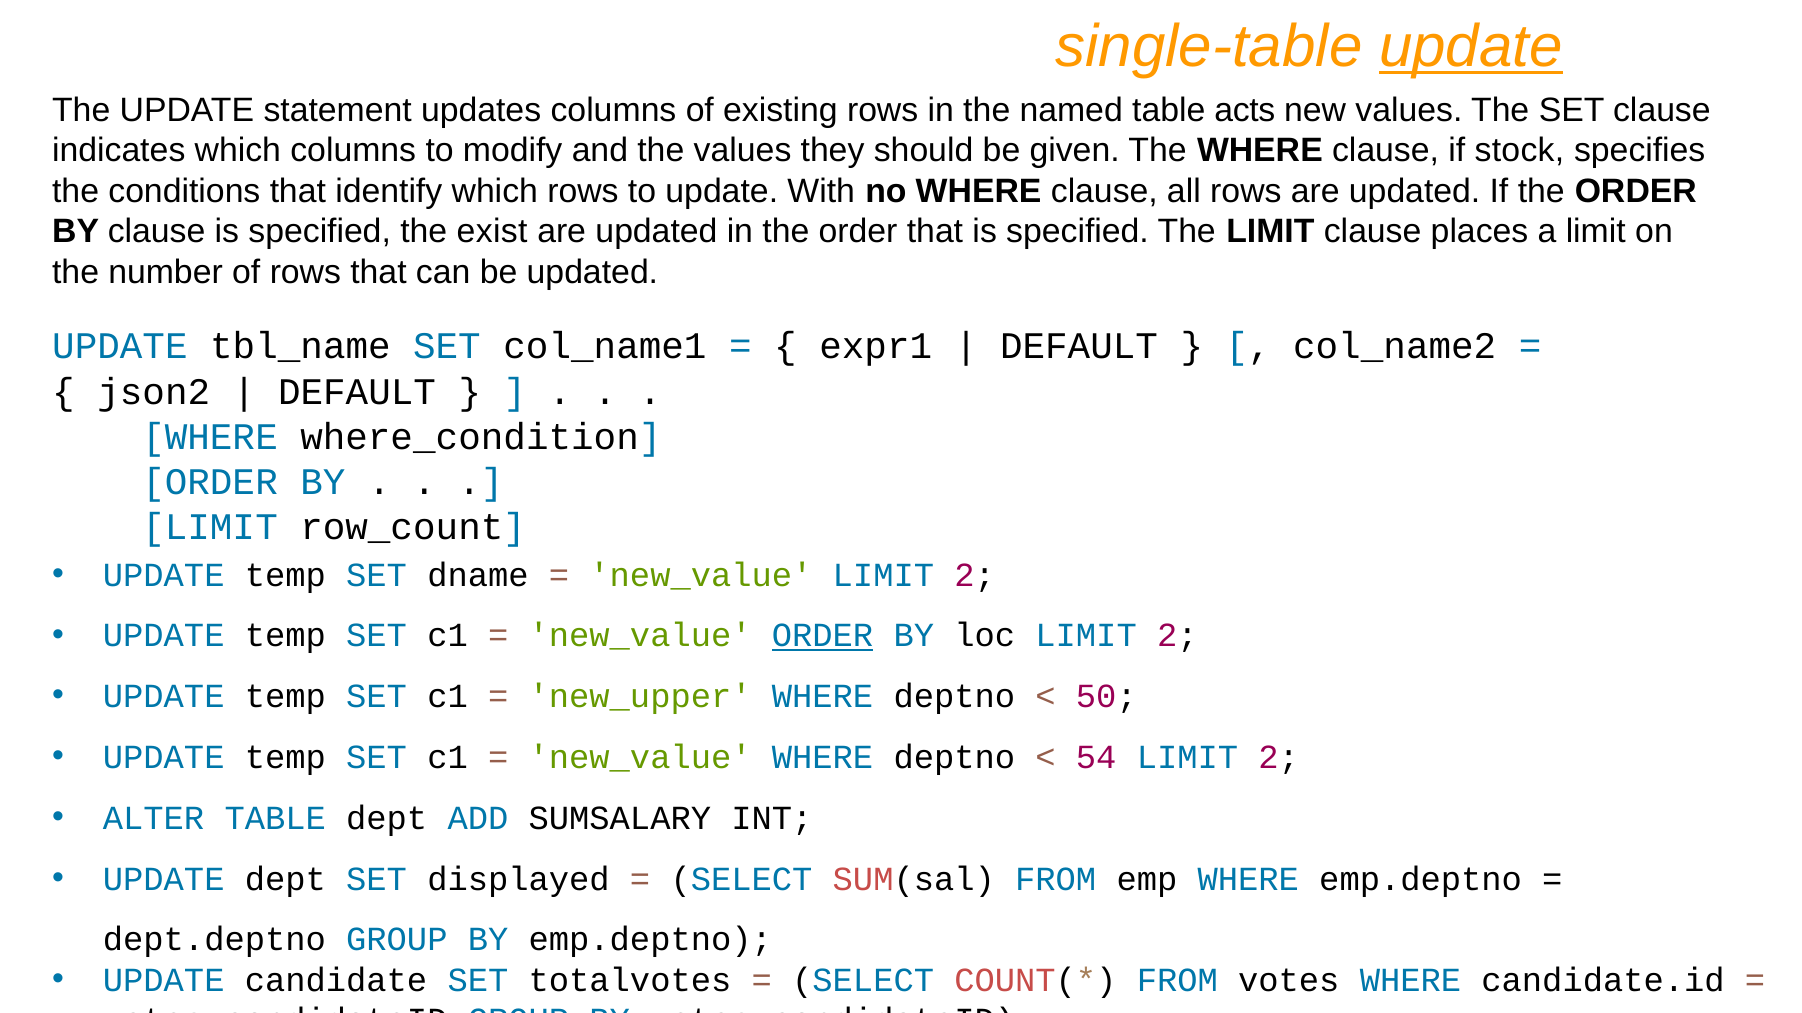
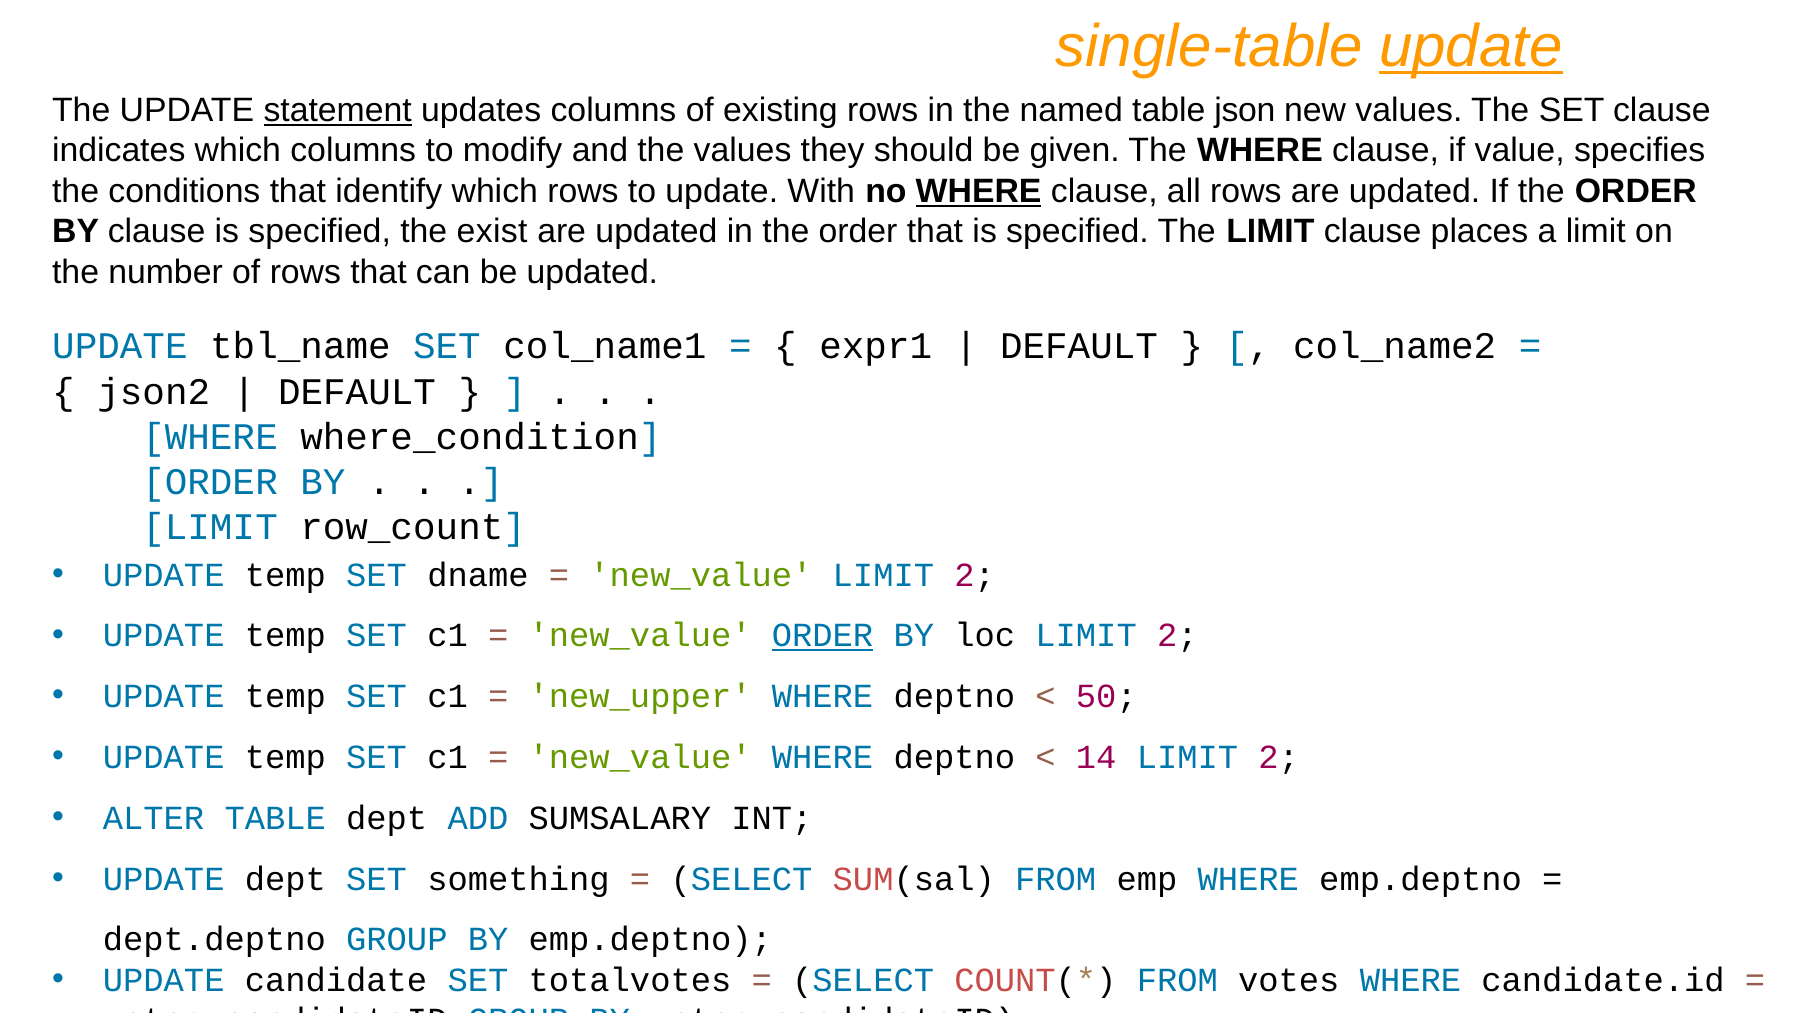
statement underline: none -> present (338, 110)
acts: acts -> json (1245, 110)
stock: stock -> value (1520, 151)
WHERE underline: none -> present (979, 191)
54: 54 -> 14 (1096, 758)
displayed: displayed -> something (518, 880)
